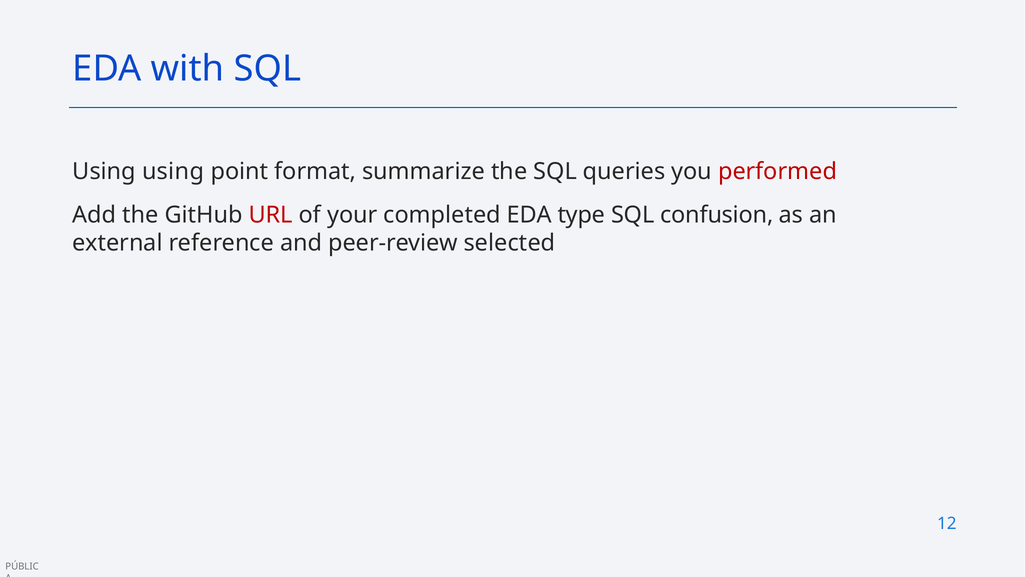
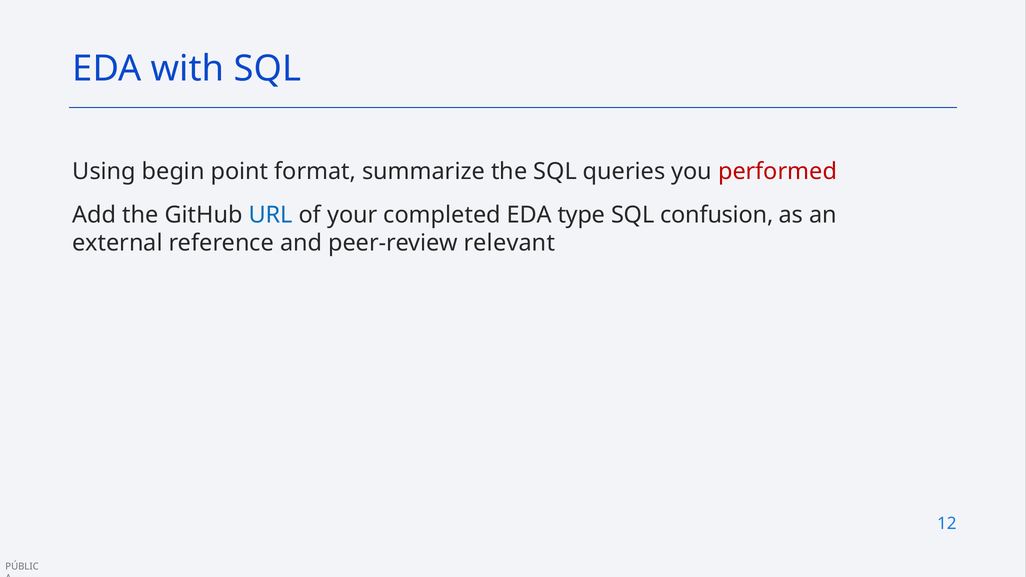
Using using: using -> begin (173, 172)
URL colour: red -> blue (271, 215)
selected: selected -> relevant (509, 243)
